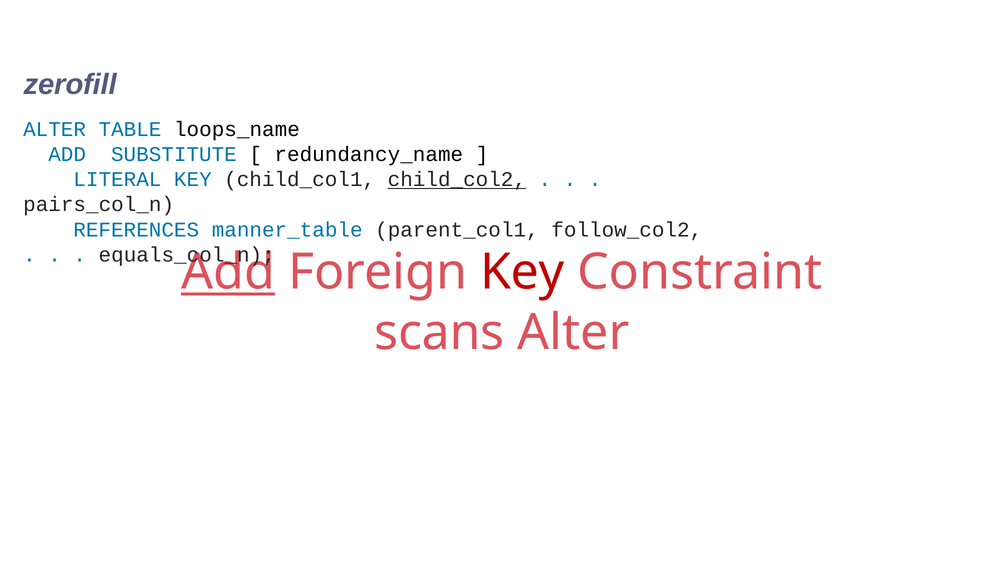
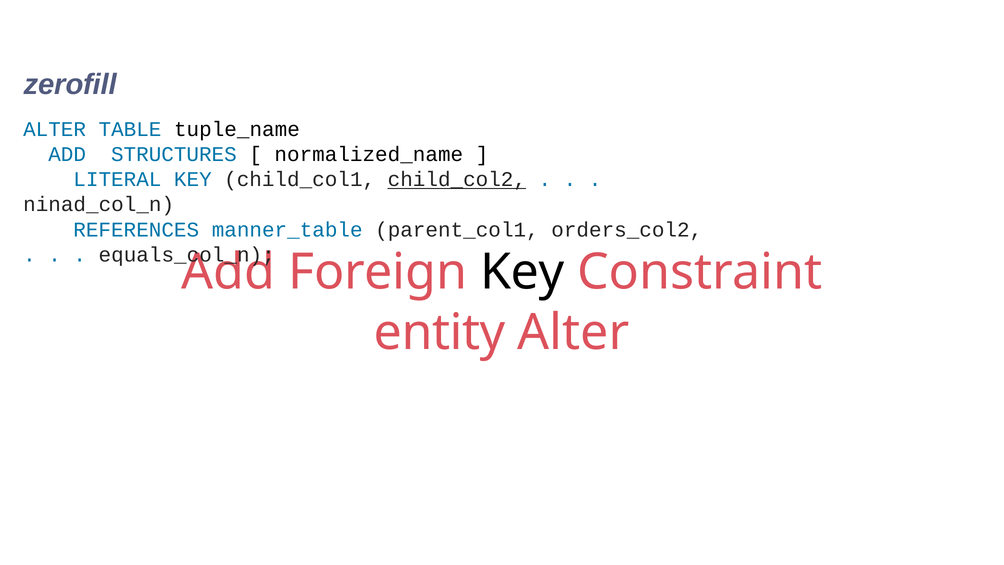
loops_name: loops_name -> tuple_name (237, 129)
SUBSTITUTE: SUBSTITUTE -> STRUCTURES (174, 154)
redundancy_name: redundancy_name -> normalized_name (369, 154)
pairs_col_n: pairs_col_n -> ninad_col_n (99, 204)
follow_col2: follow_col2 -> orders_col2 (627, 230)
Add underline: present -> none (228, 272)
Key colour: red -> black (522, 272)
scans: scans -> entity (440, 332)
